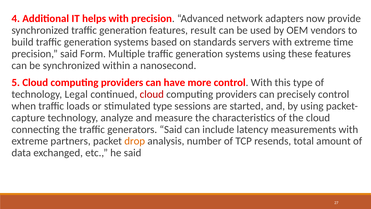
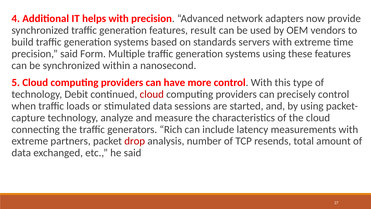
Legal: Legal -> Debit (76, 94)
stimulated type: type -> data (163, 106)
generators Said: Said -> Rich (171, 129)
drop colour: orange -> red (135, 141)
